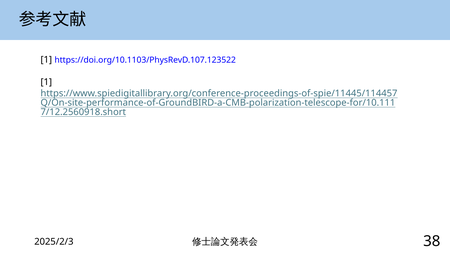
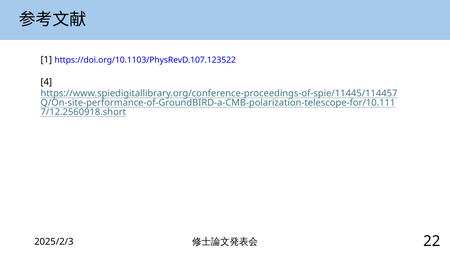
1: 1 -> 4 (46, 82)
38: 38 -> 22 (432, 241)
